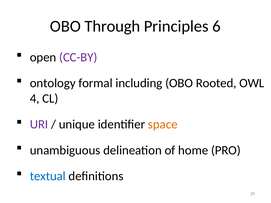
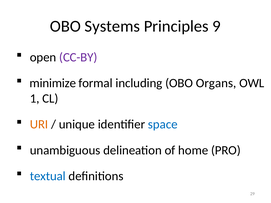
Through: Through -> Systems (112, 26)
6: 6 -> 9 (217, 26)
ontology: ontology -> minimize (53, 83)
Rooted: Rooted -> Organs (216, 83)
4: 4 -> 1 (35, 99)
URI colour: purple -> orange (39, 124)
space colour: orange -> blue (163, 124)
